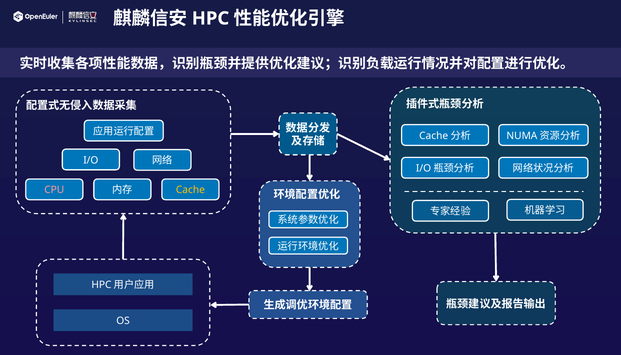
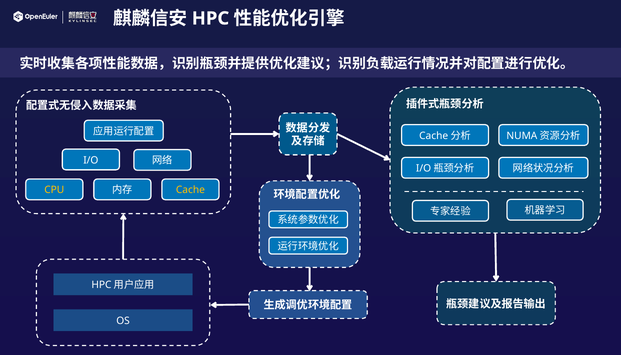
CPU colour: pink -> yellow (54, 190)
